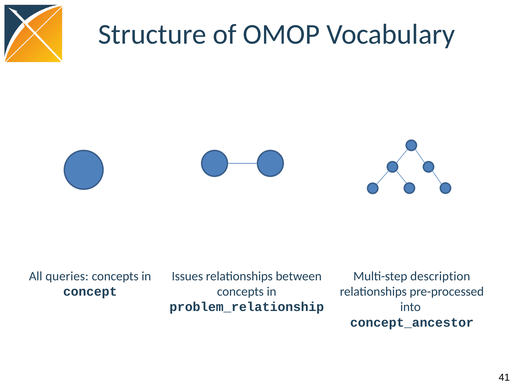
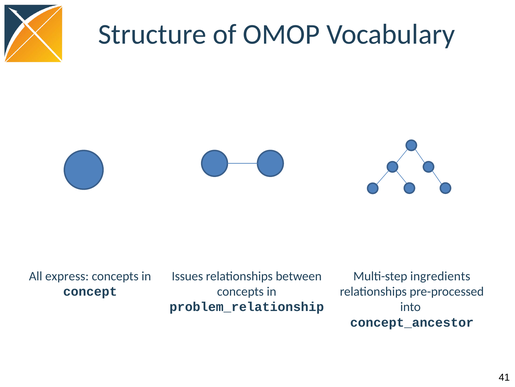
queries: queries -> express (67, 276)
description: description -> ingredients (440, 276)
